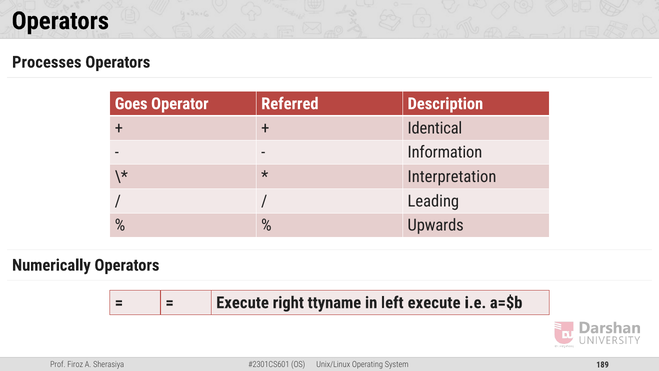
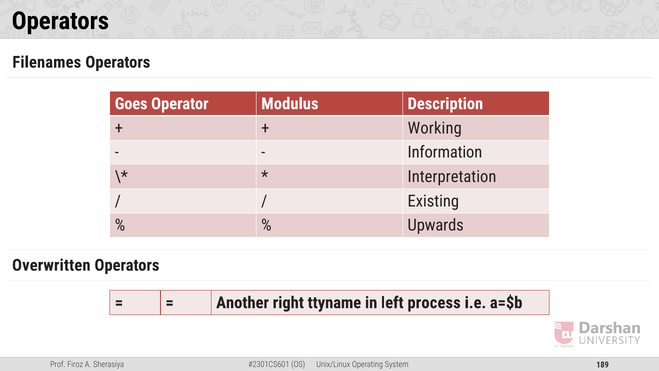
Processes: Processes -> Filenames (47, 62)
Referred: Referred -> Modulus (290, 104)
Identical: Identical -> Working (435, 128)
Leading: Leading -> Existing (433, 201)
Numerically: Numerically -> Overwritten (51, 265)
Execute: Execute -> Another (243, 302)
left execute: execute -> process (434, 302)
